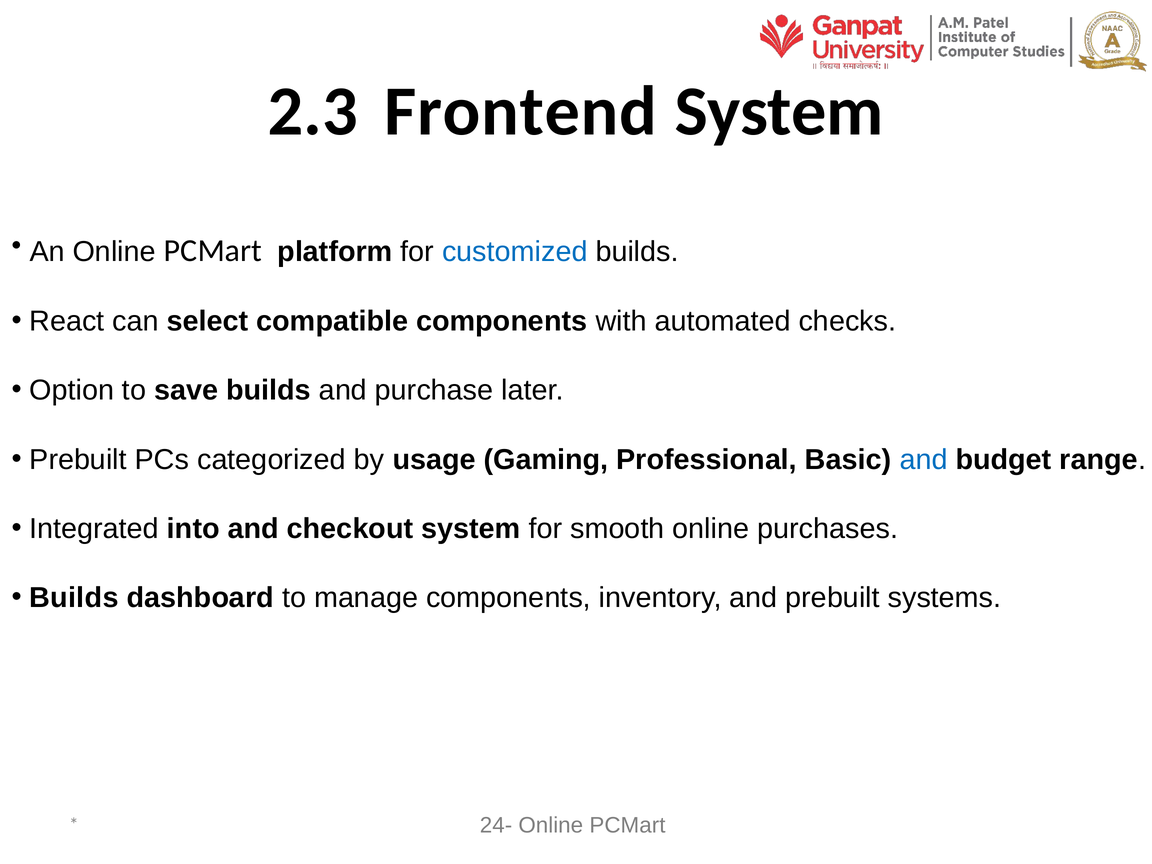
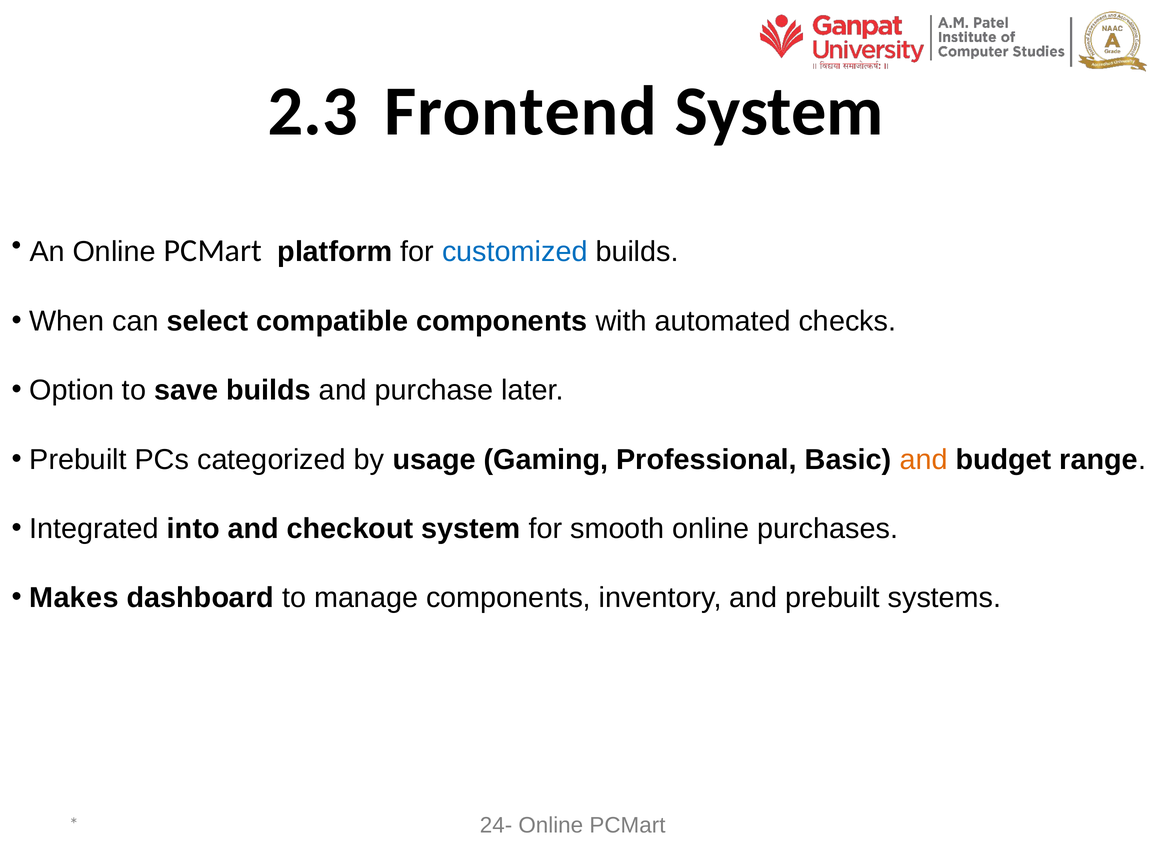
React: React -> When (67, 321)
and colour: blue -> orange (924, 460)
Builds: Builds -> Makes (74, 598)
